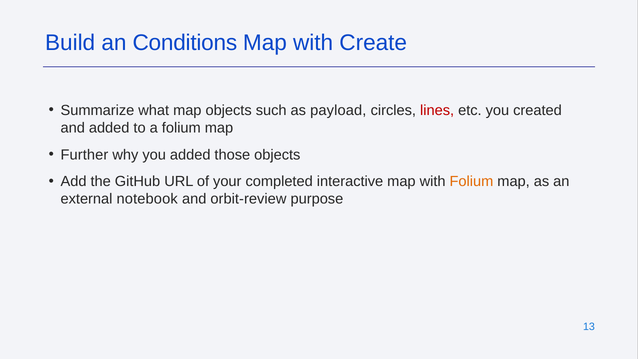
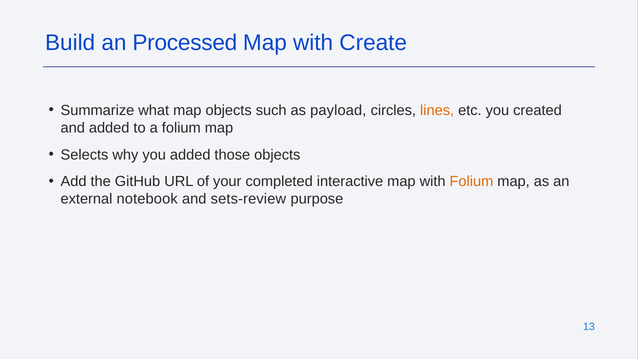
Conditions: Conditions -> Processed (185, 43)
lines colour: red -> orange (437, 110)
Further: Further -> Selects (85, 155)
orbit-review: orbit-review -> sets-review (248, 199)
